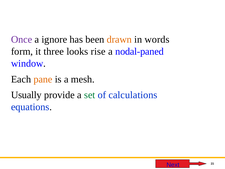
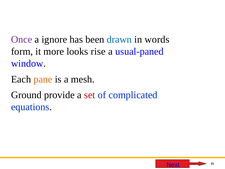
drawn colour: orange -> blue (119, 39)
three: three -> more (54, 51)
nodal-paned: nodal-paned -> usual-paned (139, 51)
Usually: Usually -> Ground (26, 95)
set colour: green -> red (90, 95)
calculations: calculations -> complicated (133, 95)
